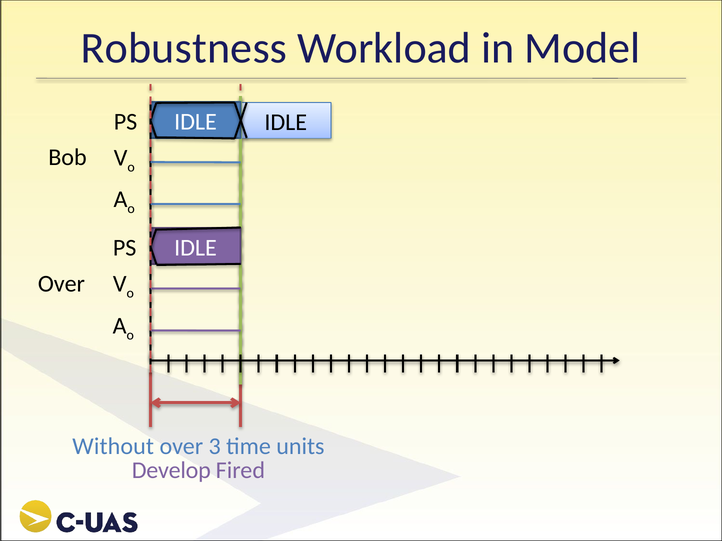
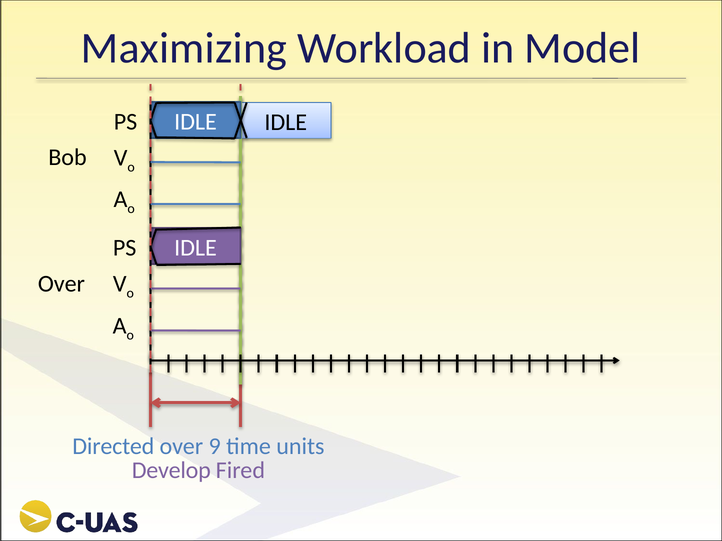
Robustness: Robustness -> Maximizing (184, 48)
Without: Without -> Directed (113, 447)
3: 3 -> 9 (215, 447)
